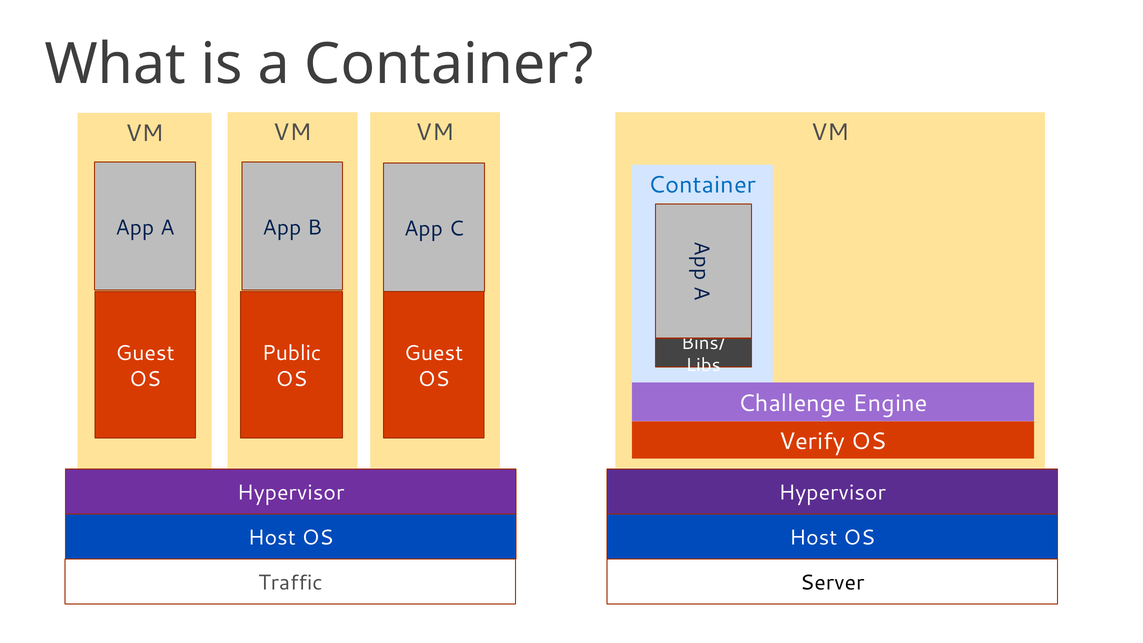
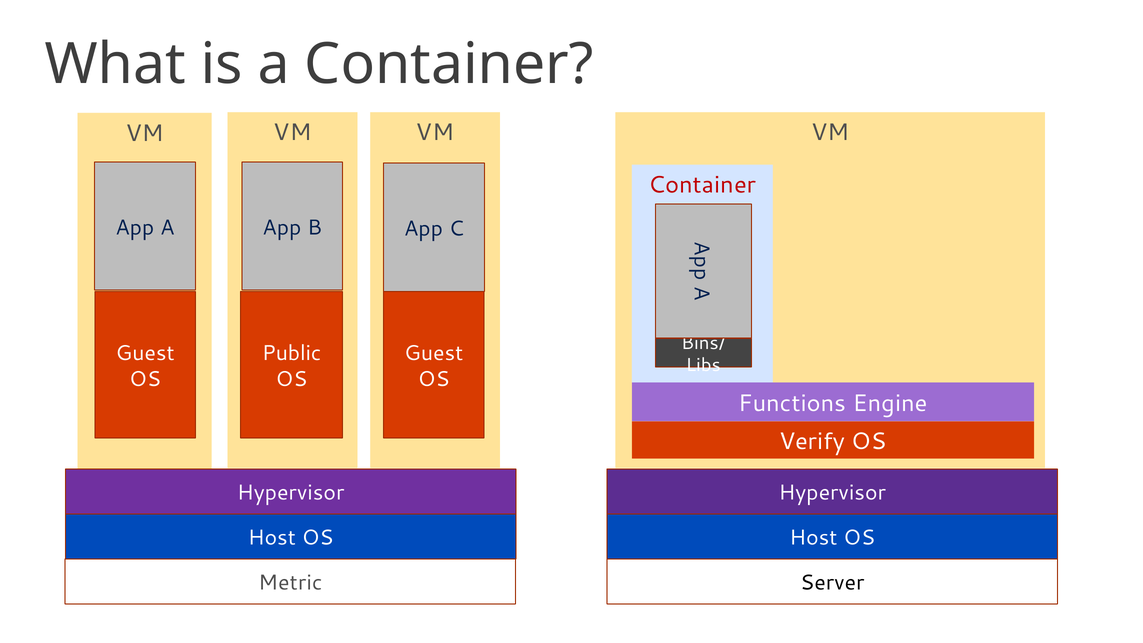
Container colour: blue -> red (702, 185)
Challenge: Challenge -> Functions (792, 403)
Traffic: Traffic -> Metric (290, 583)
